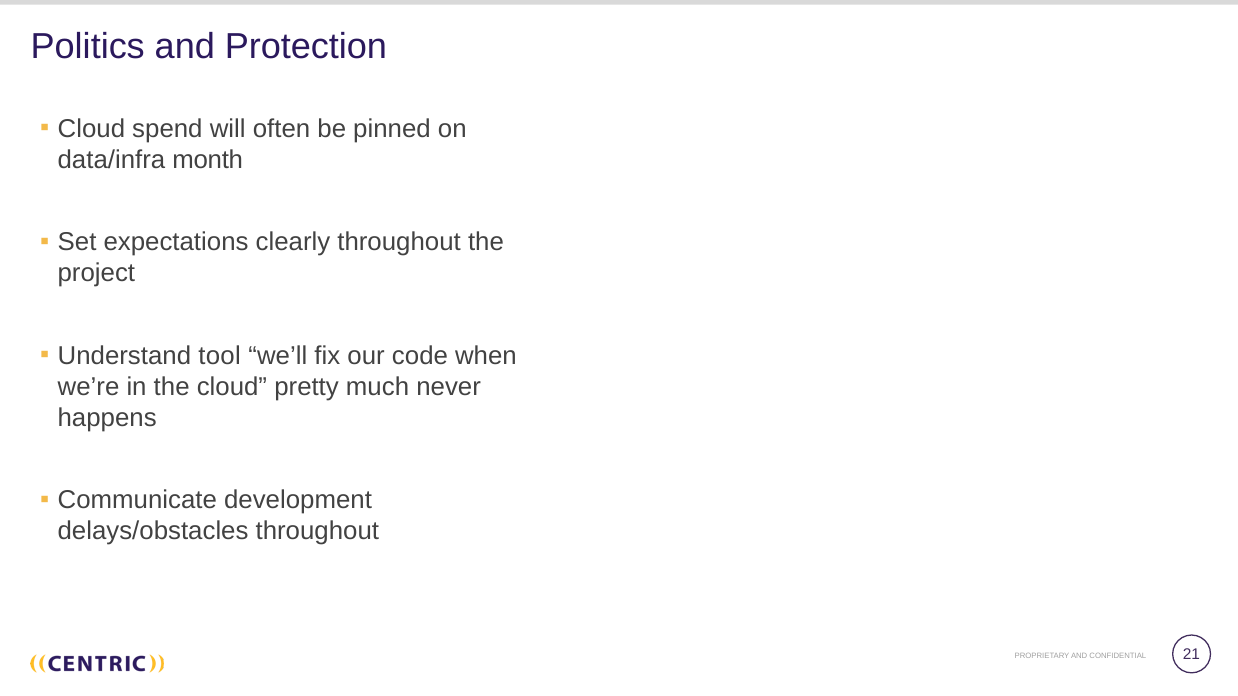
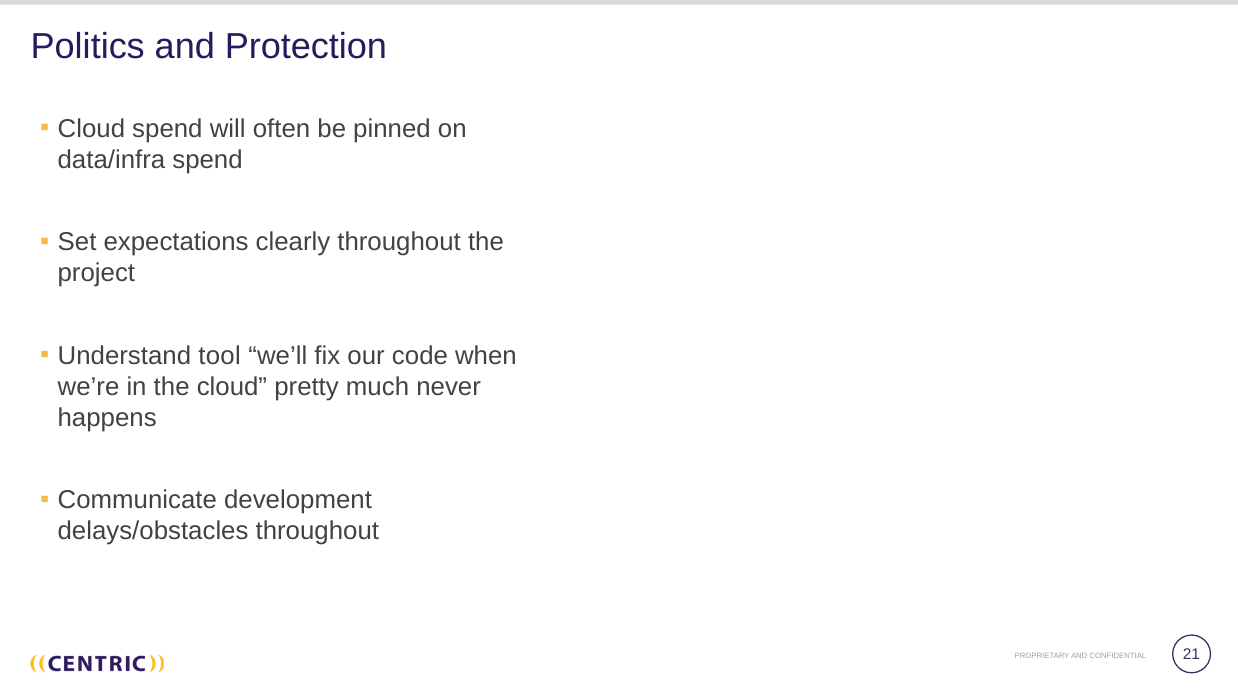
data/infra month: month -> spend (208, 160)
